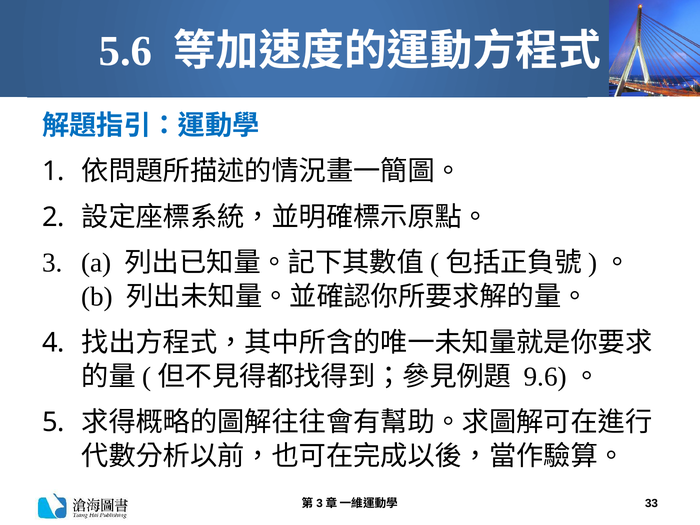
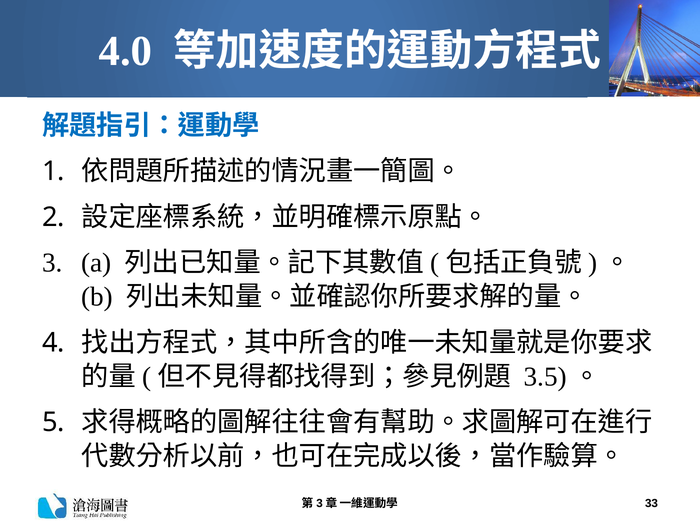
5.6: 5.6 -> 4.0 (125, 51)
9.6: 9.6 -> 3.5 (545, 377)
